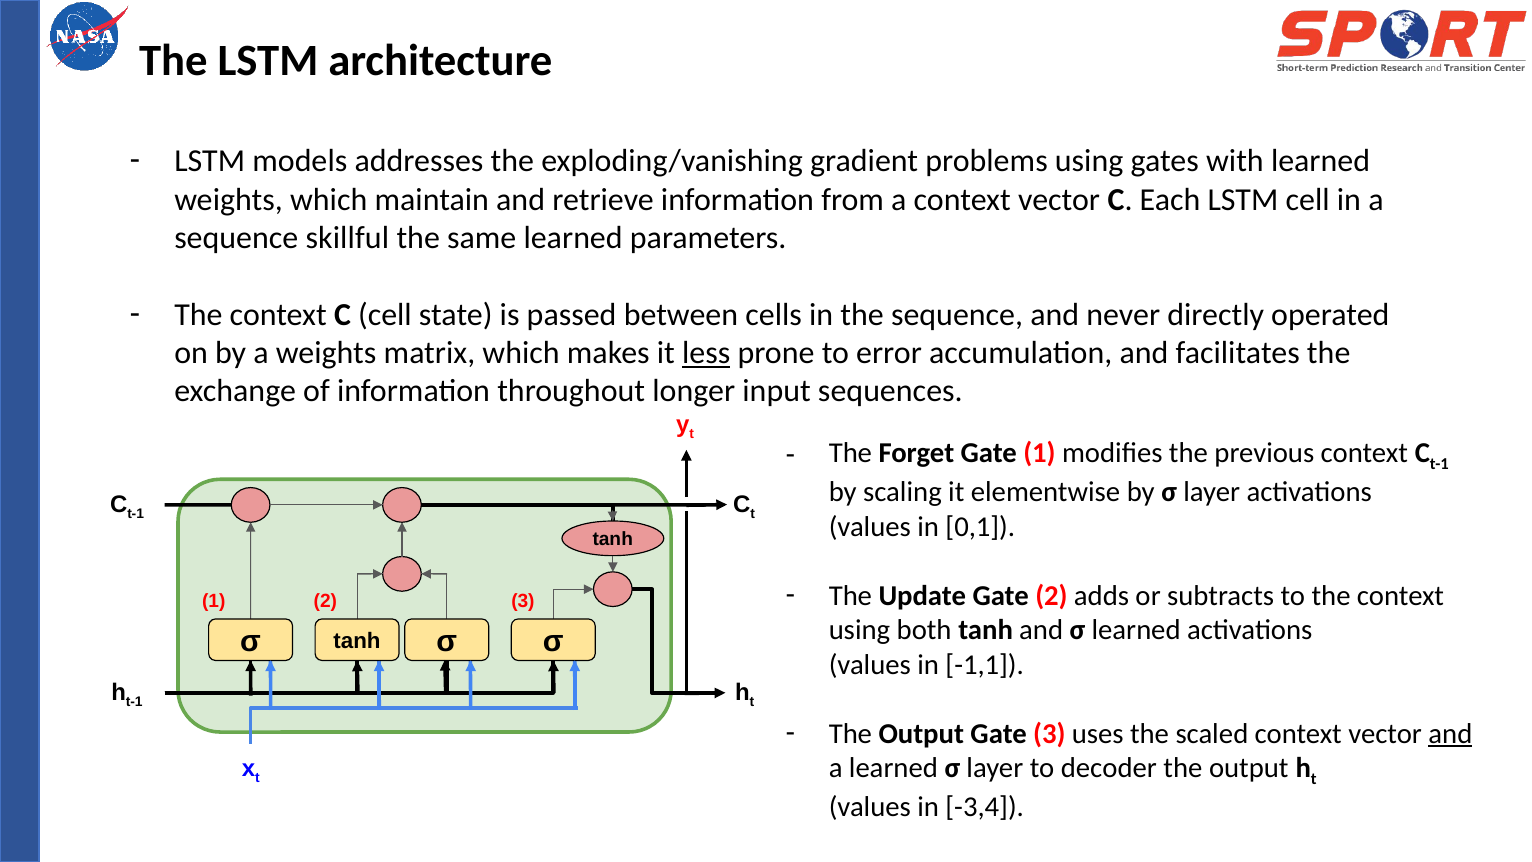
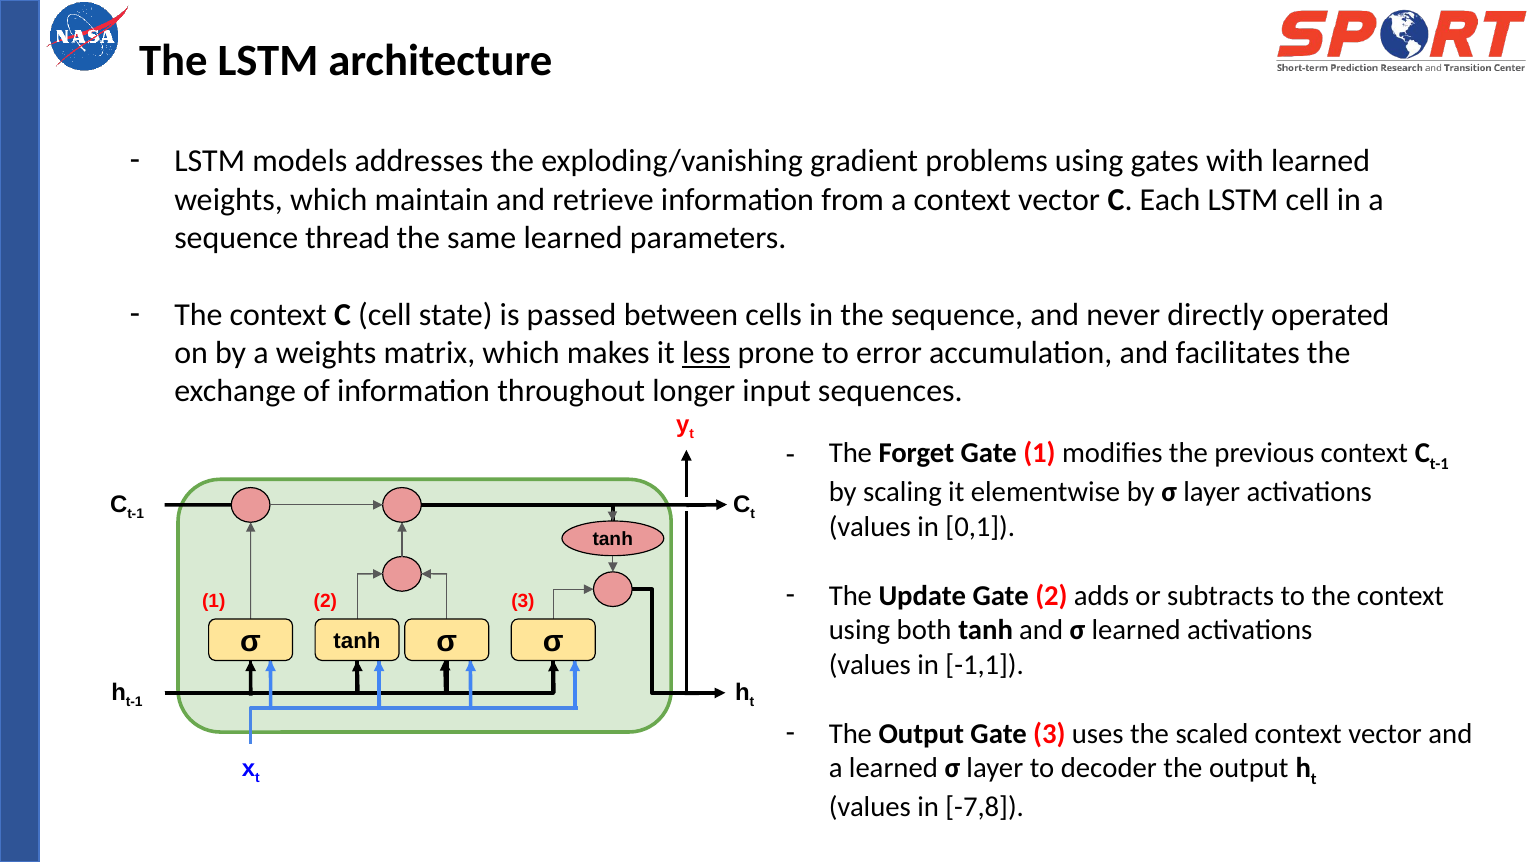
skillful: skillful -> thread (348, 238)
and underline: present -> none (1450, 733)
-3,4: -3,4 -> -7,8 (985, 807)
